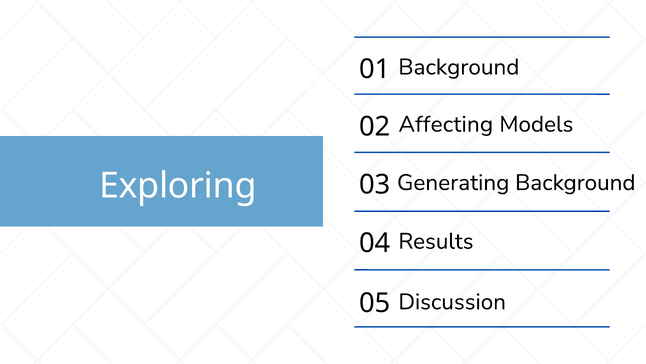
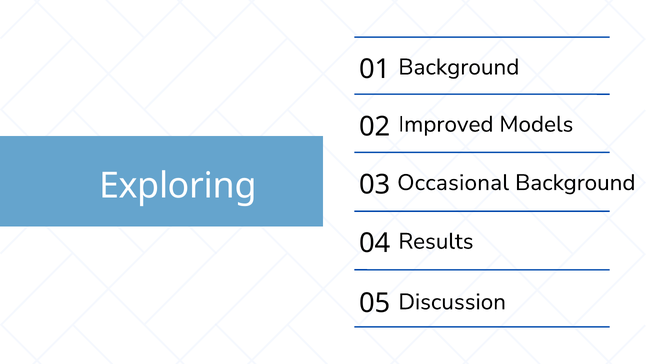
Affecting: Affecting -> Improved (446, 124)
Generating: Generating -> Occasional (453, 182)
